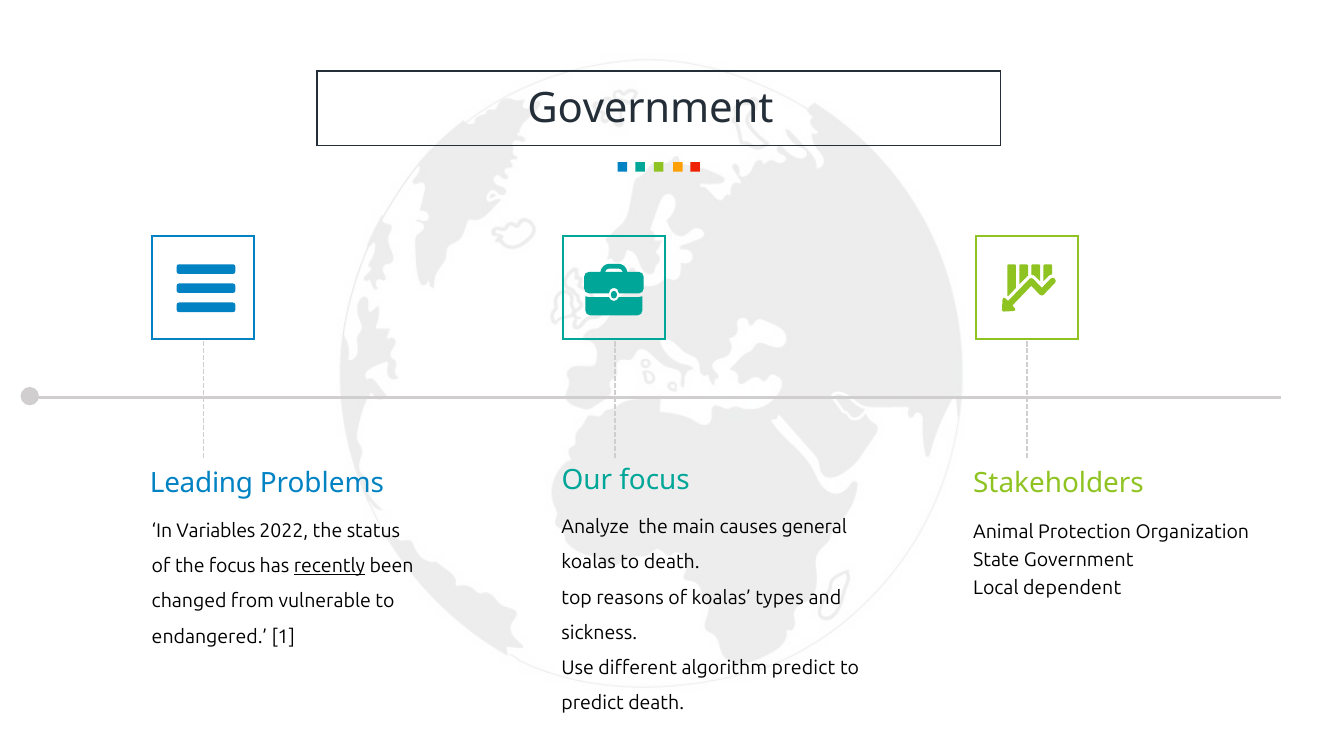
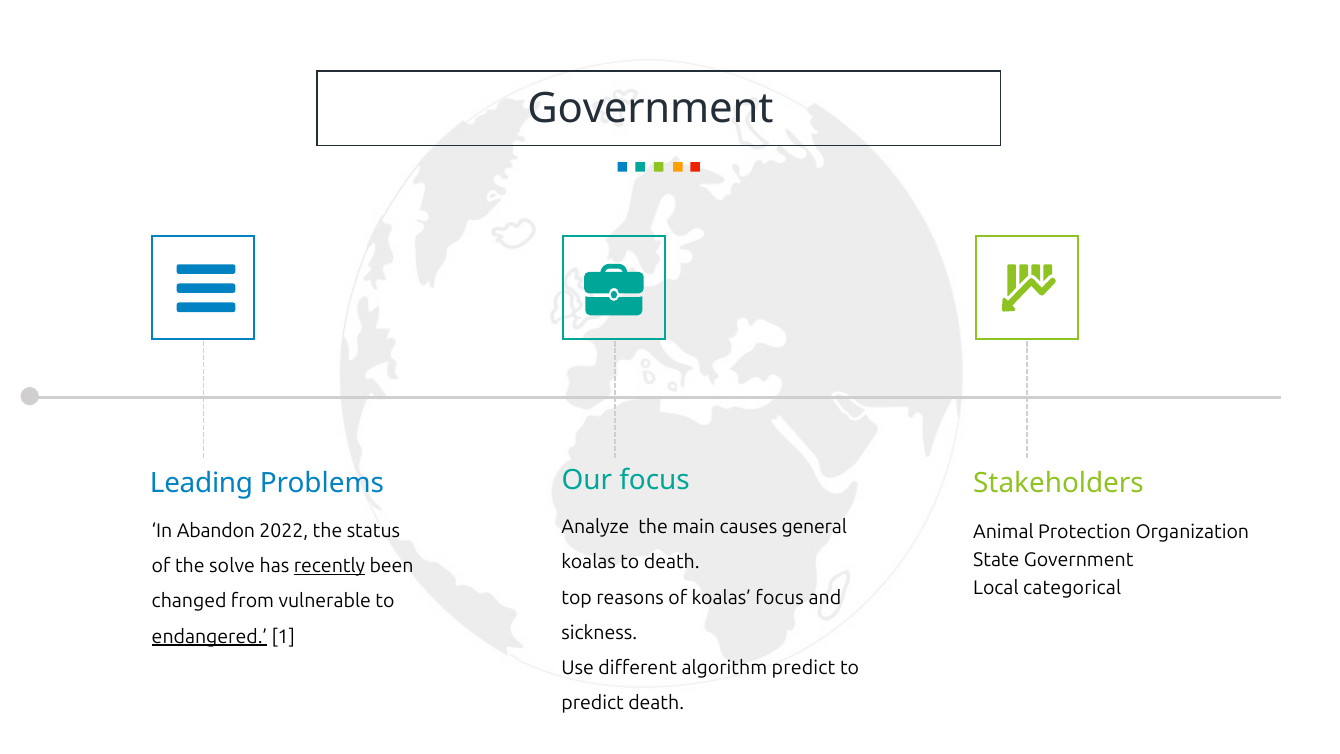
Variables: Variables -> Abandon (216, 531)
the focus: focus -> solve (232, 566)
dependent: dependent -> categorical (1072, 588)
koalas types: types -> focus (780, 598)
endangered underline: none -> present (209, 637)
